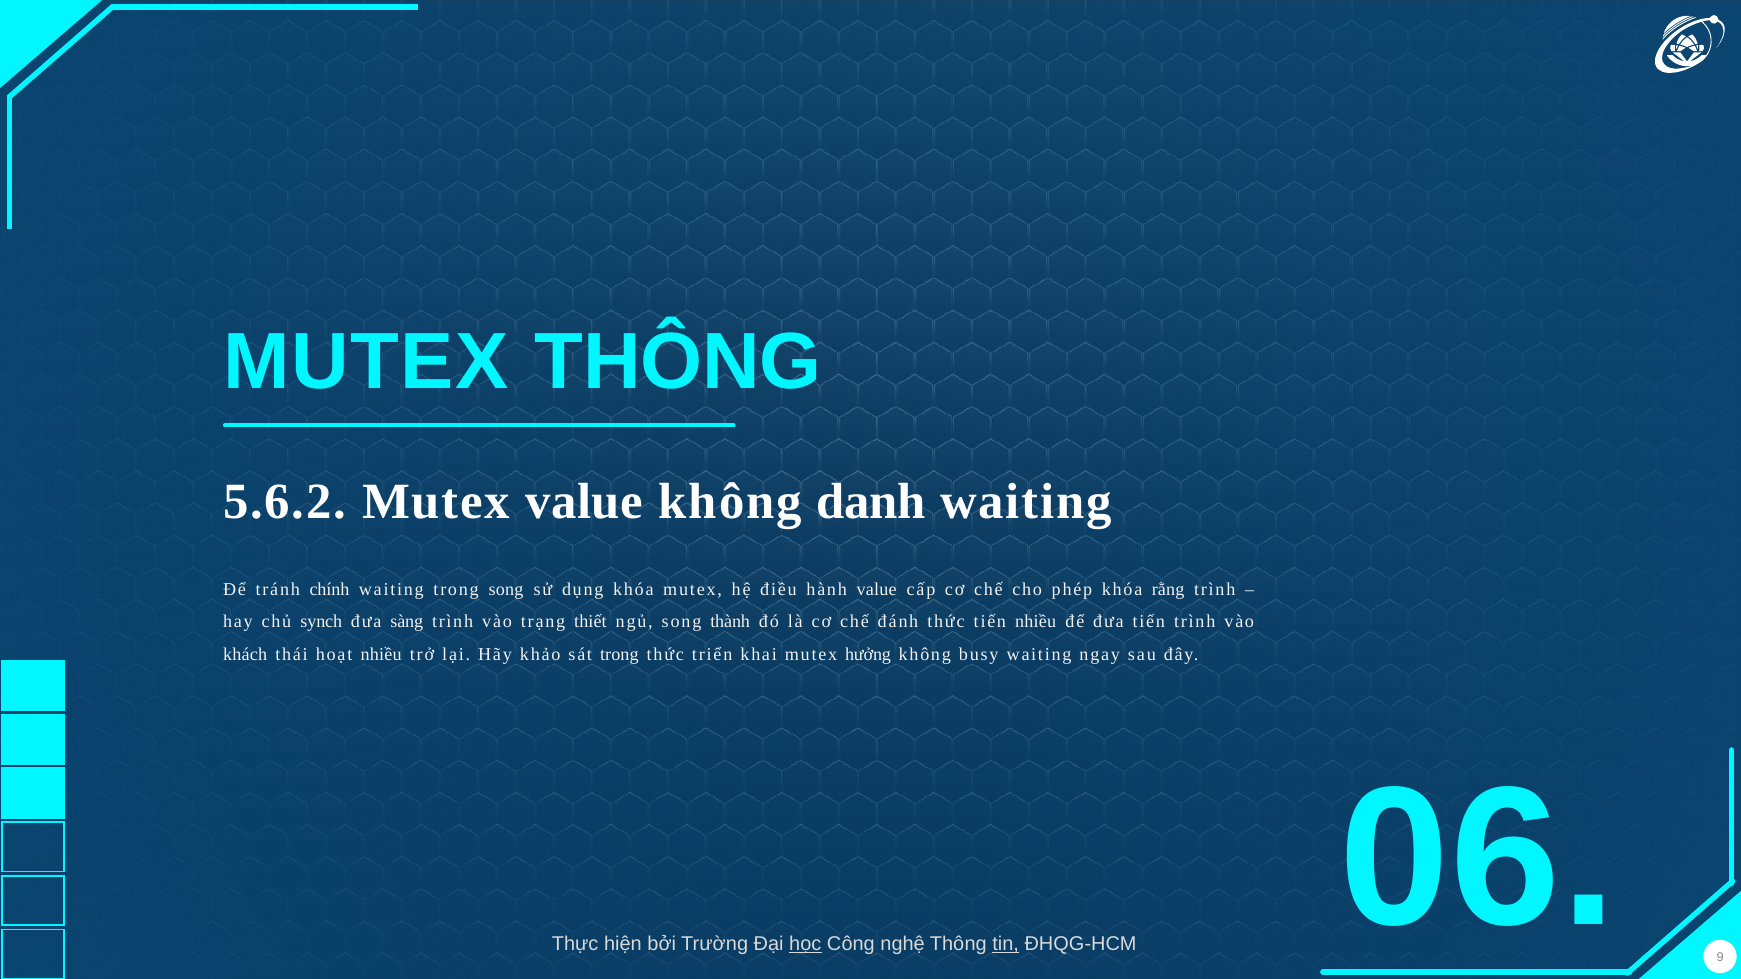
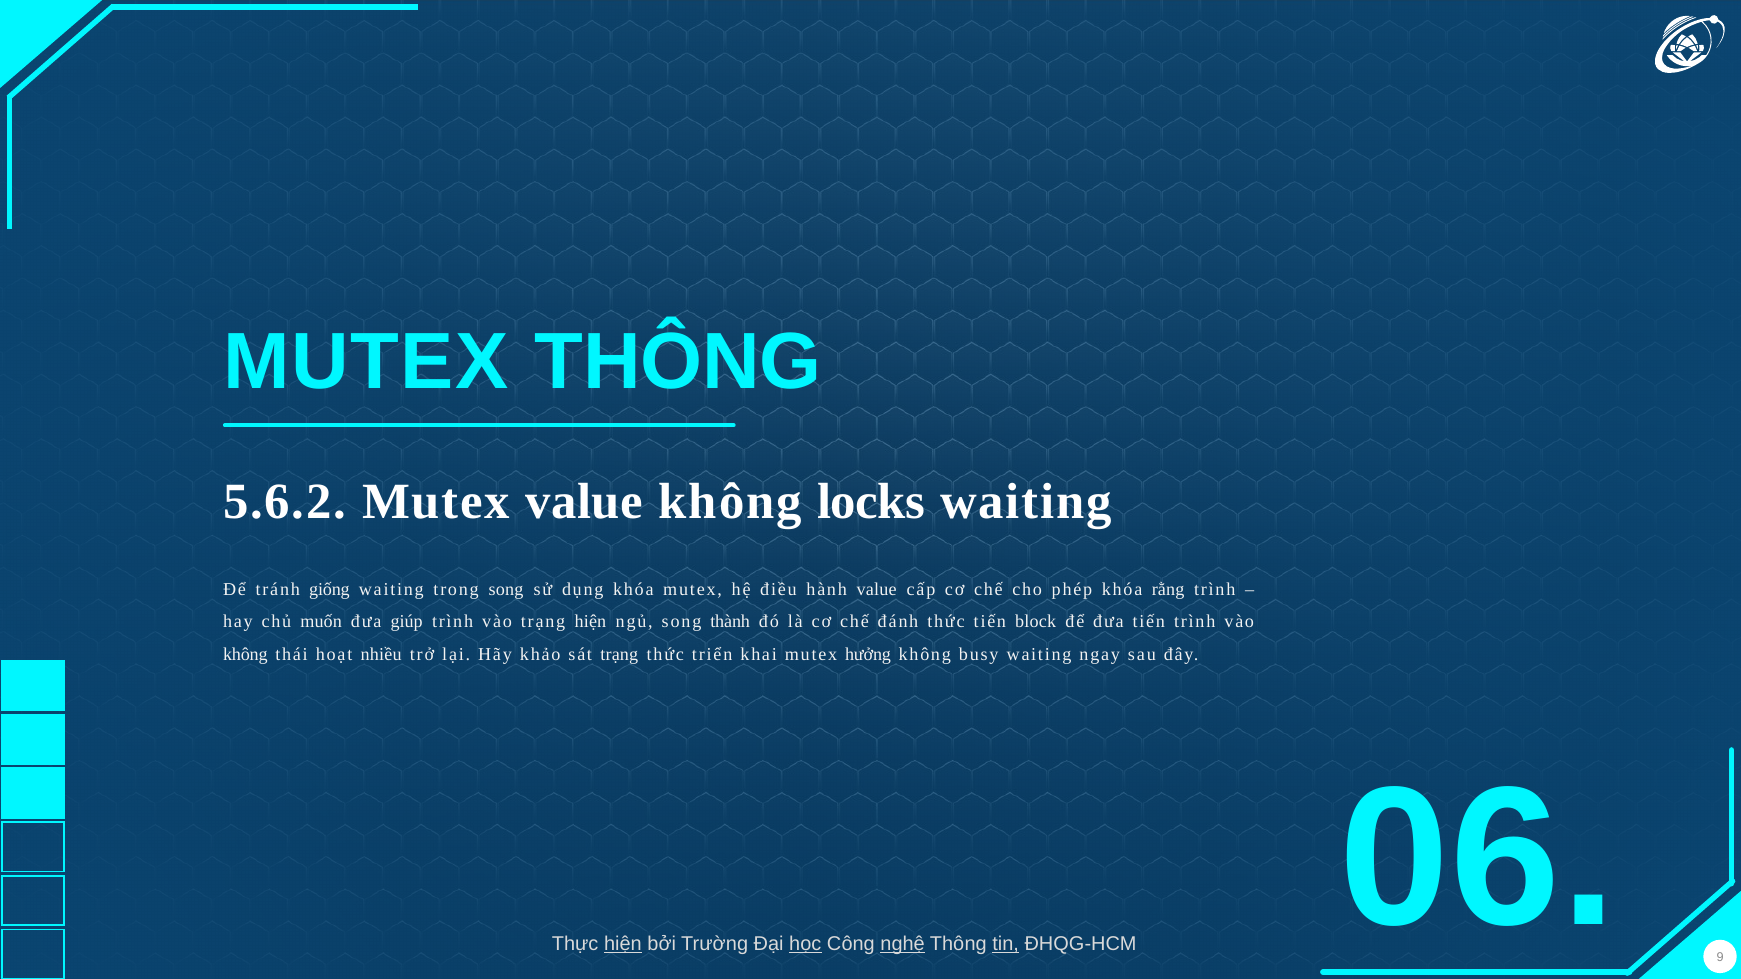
danh: danh -> locks (871, 502)
chính: chính -> giống (329, 590)
synch: synch -> muốn (321, 622)
sàng: sàng -> giúp (407, 622)
trạng thiết: thiết -> hiện (590, 622)
tiến nhiều: nhiều -> block (1036, 622)
khách: khách -> không (245, 655)
sát trong: trong -> trạng (619, 655)
hiện underline: none -> present (623, 944)
nghệ underline: none -> present (903, 944)
